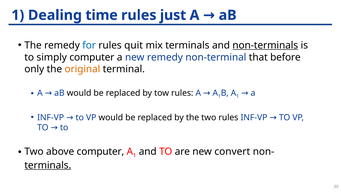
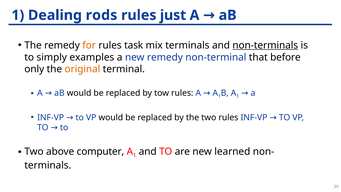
time: time -> rods (101, 15)
for colour: blue -> orange (89, 45)
quit: quit -> task (134, 45)
simply computer: computer -> examples (92, 57)
convert: convert -> learned (232, 152)
terminals underline: present -> none (48, 165)
